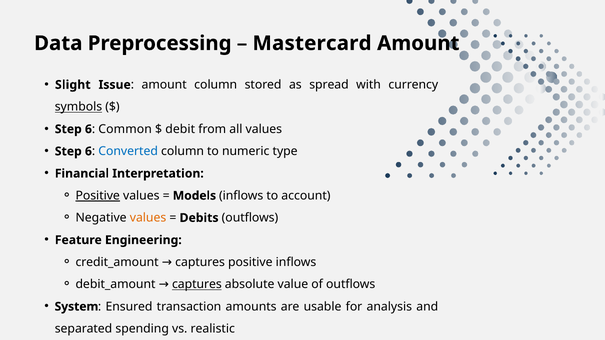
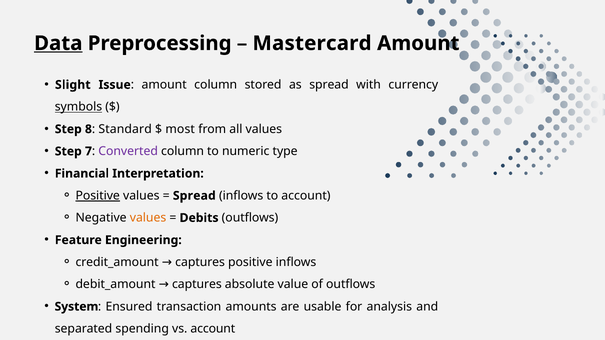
Data underline: none -> present (58, 43)
6: 6 -> 8 (88, 129)
Common: Common -> Standard (125, 129)
debit: debit -> most (180, 129)
6: 6 -> 7 (88, 151)
Converted colour: blue -> purple (128, 151)
Models: Models -> Spread (194, 196)
captures underline: present -> none (197, 285)
vs realistic: realistic -> account (213, 329)
